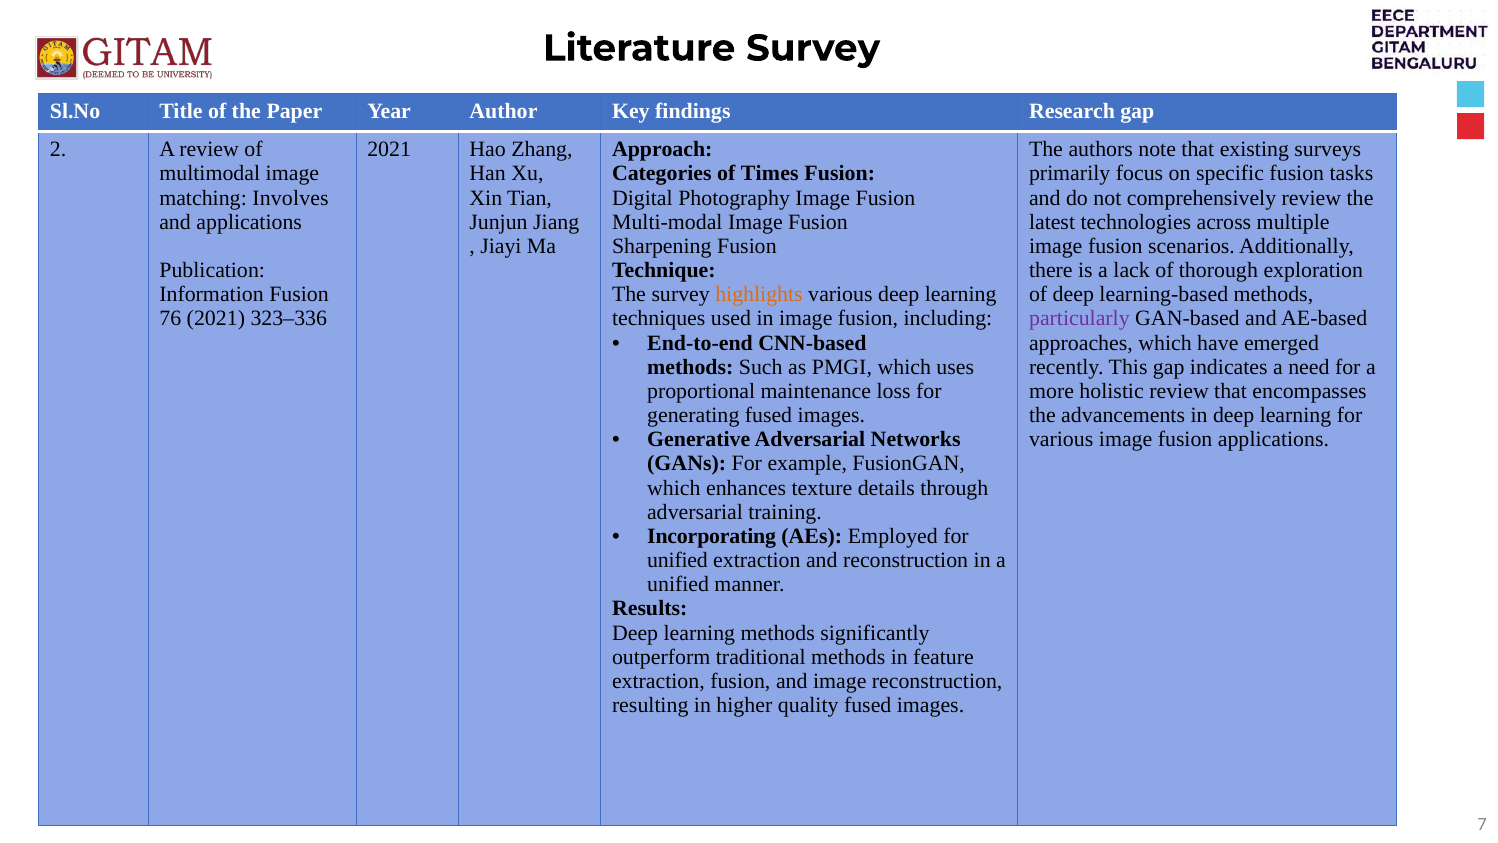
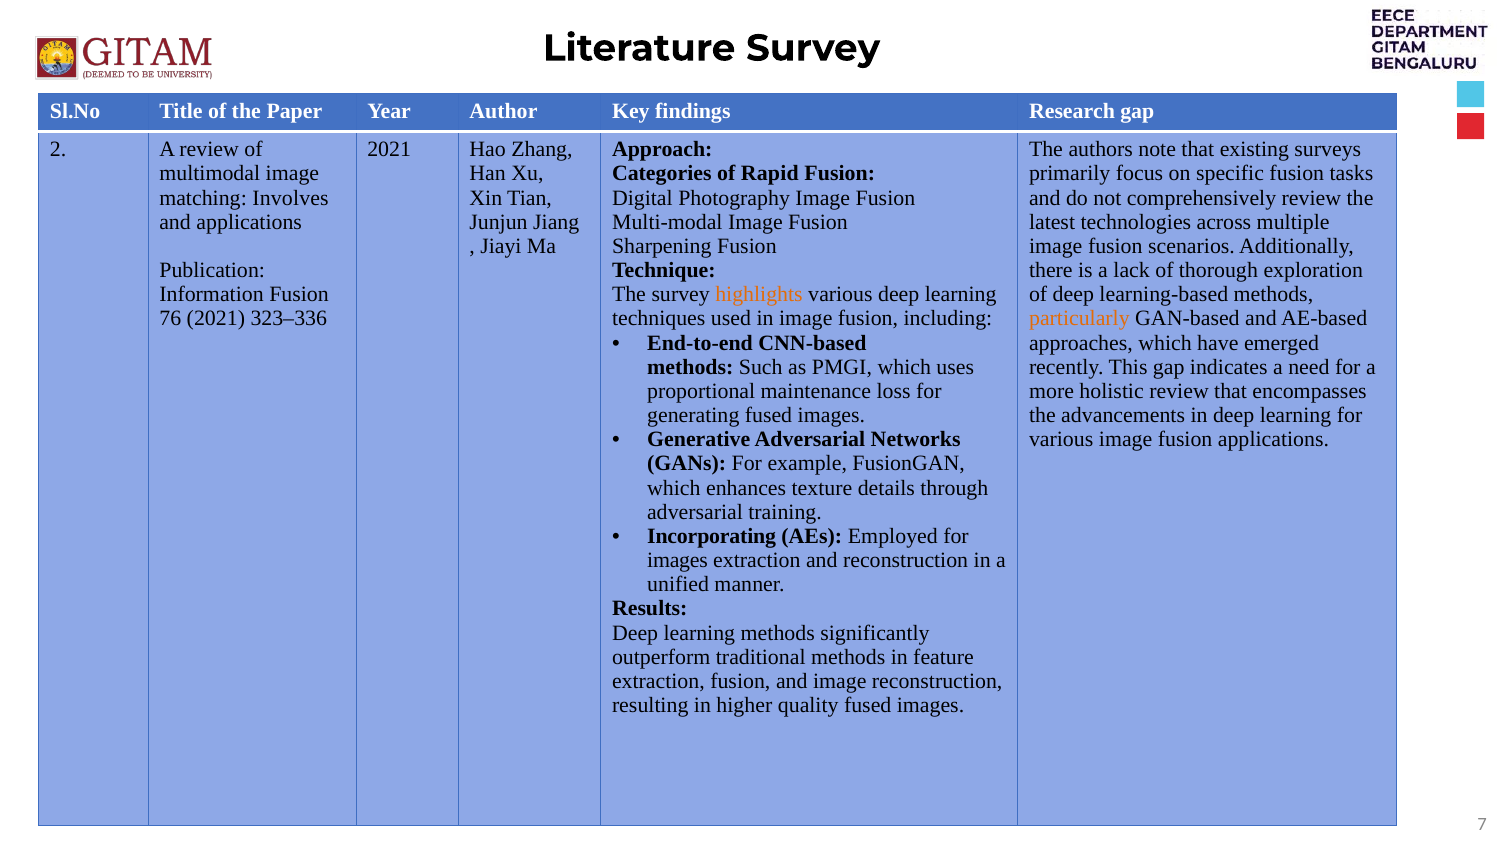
Times: Times -> Rapid (770, 174)
particularly colour: purple -> orange (1079, 319)
unified: unified -> images (678, 560)
